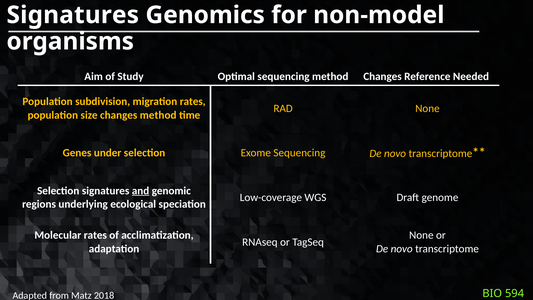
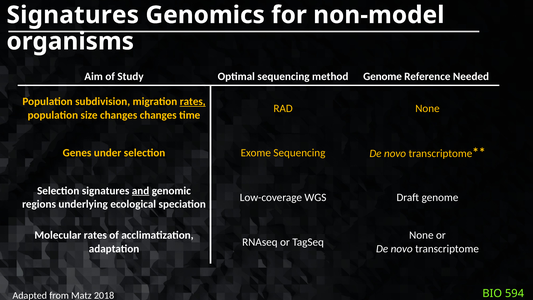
method Changes: Changes -> Genome (383, 77)
rates underline: none -> present (193, 101)
changes method: method -> changes (158, 115)
